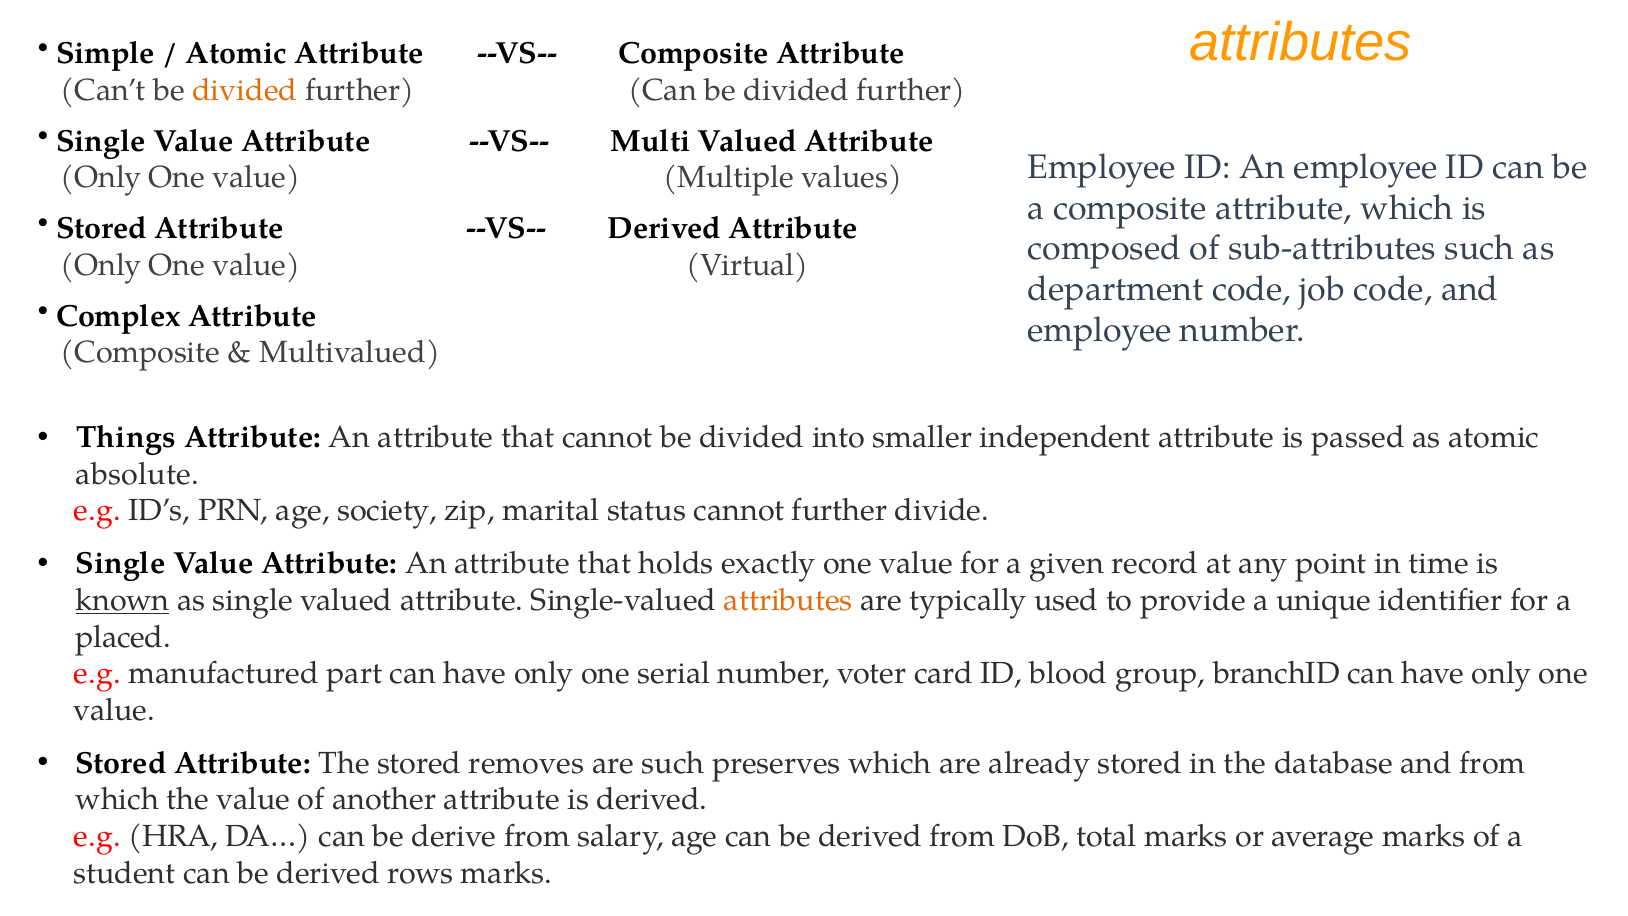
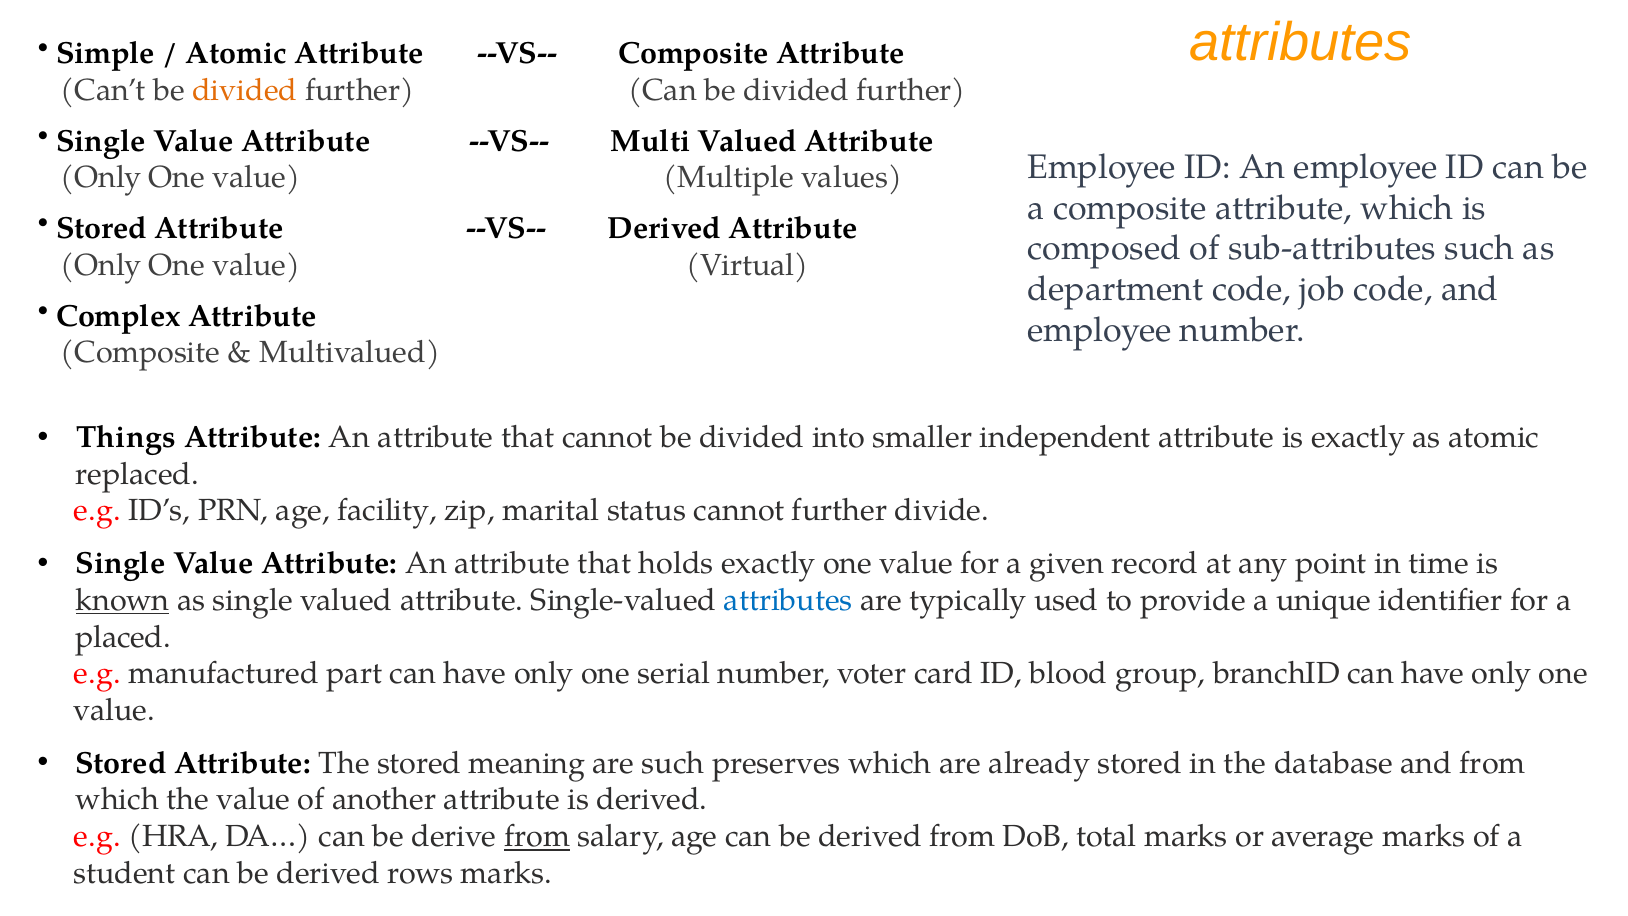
is passed: passed -> exactly (1358, 438)
absolute: absolute -> replaced (137, 474)
society: society -> facility (387, 511)
attributes colour: orange -> blue (788, 600)
removes: removes -> meaning (527, 763)
from underline: none -> present (537, 836)
